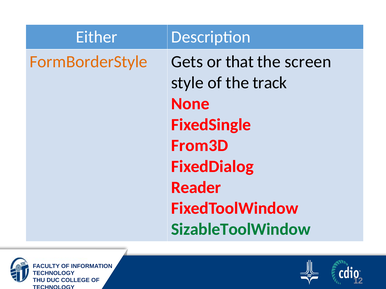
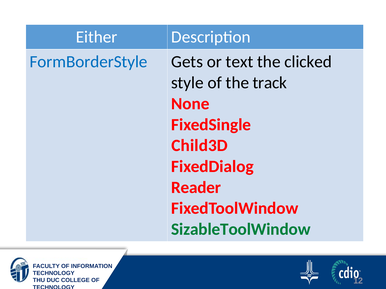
FormBorderStyle colour: orange -> blue (89, 62)
that: that -> text (240, 62)
screen: screen -> clicked (308, 62)
From3D: From3D -> Child3D (200, 146)
